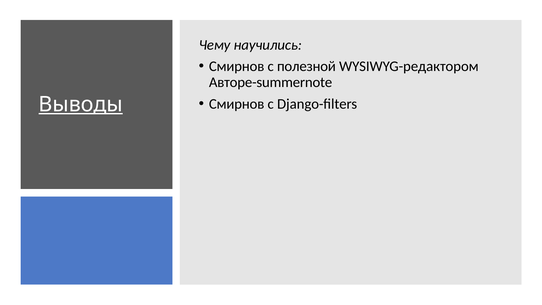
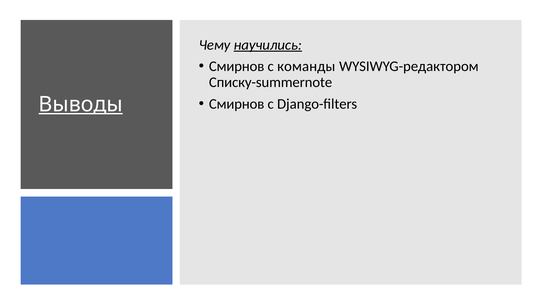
научились underline: none -> present (268, 45)
полезной: полезной -> команды (306, 66)
Авторе-summernote: Авторе-summernote -> Списку-summernote (271, 82)
